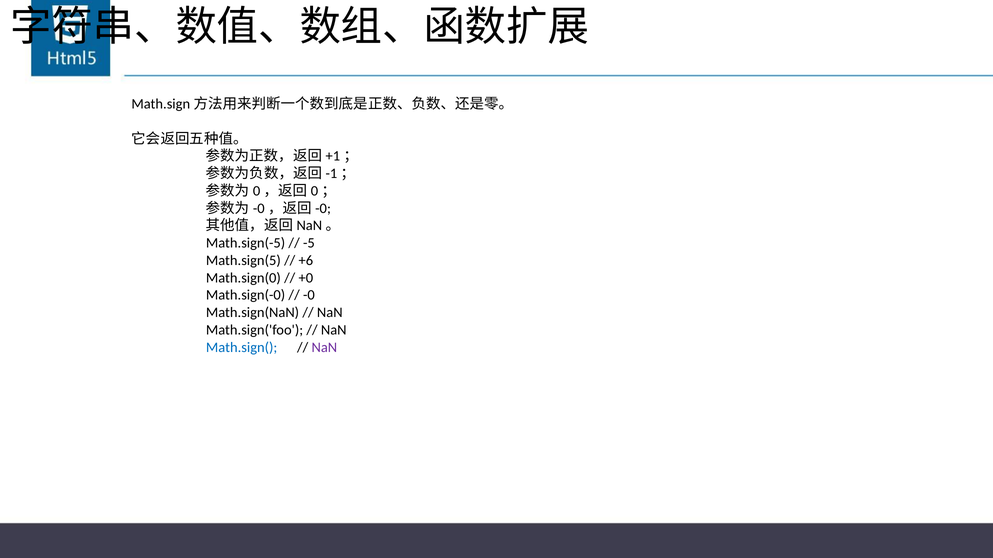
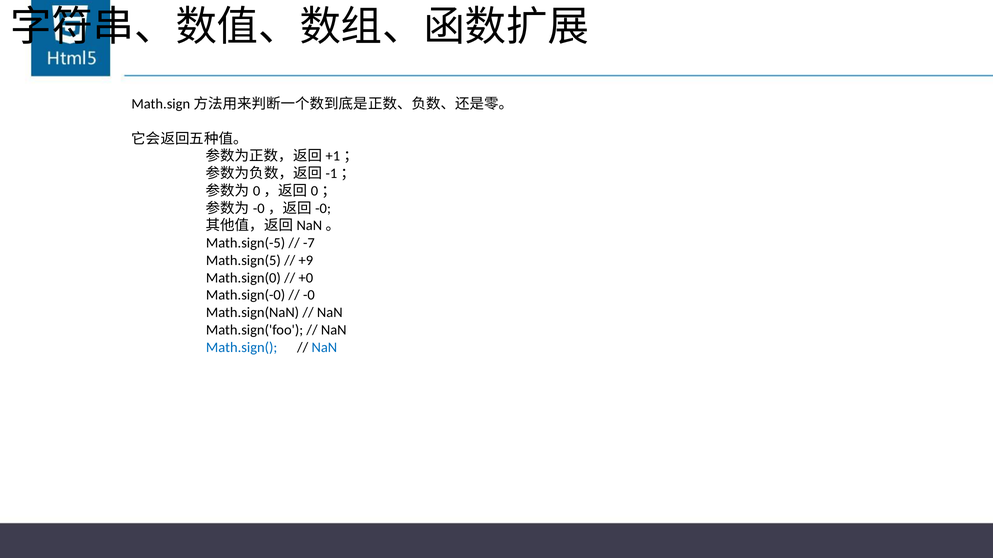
-5: -5 -> -7 (309, 243)
+6: +6 -> +9 (306, 261)
NaN colour: purple -> blue (324, 348)
